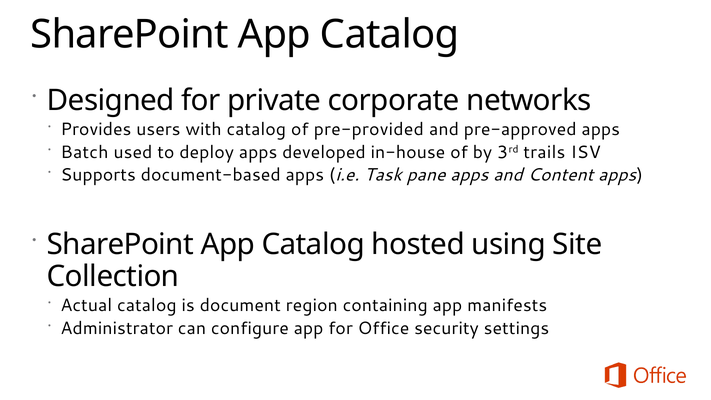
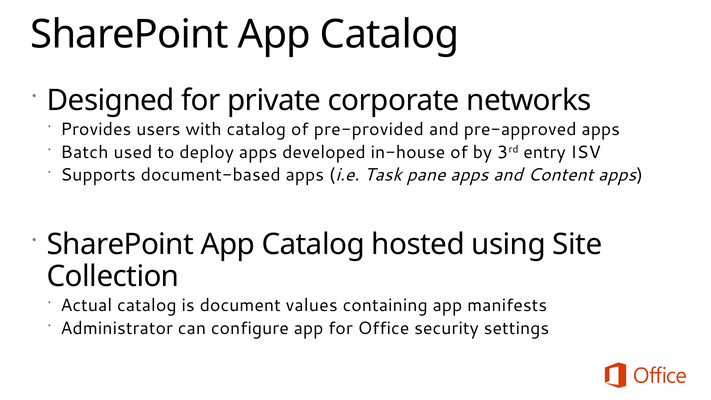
trails: trails -> entry (544, 152)
region: region -> values (312, 306)
